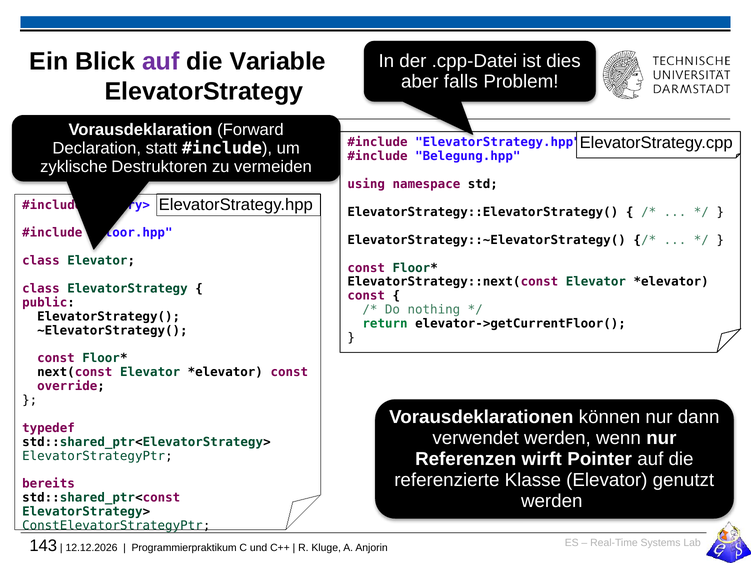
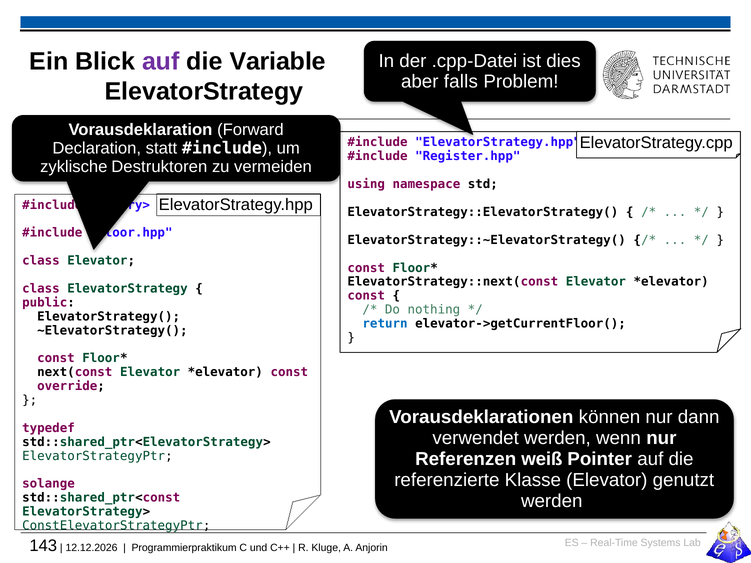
Belegung.hpp: Belegung.hpp -> Register.hpp (468, 156)
return colour: green -> blue (385, 324)
wirft: wirft -> weiß (542, 459)
bereits: bereits -> solange (48, 484)
